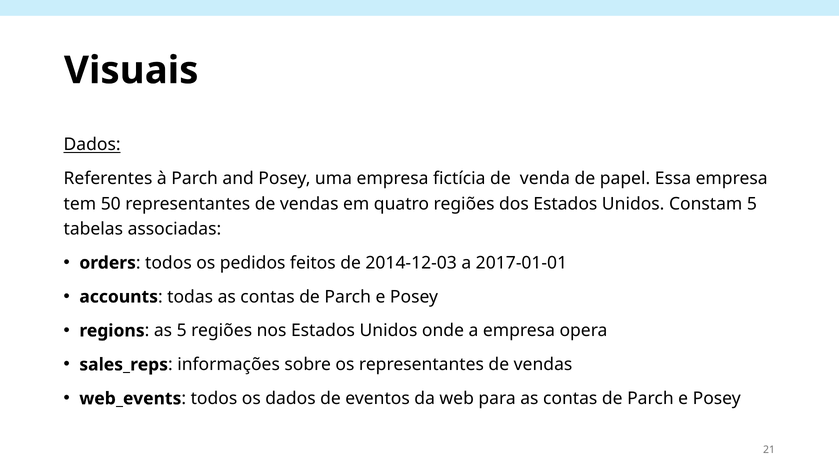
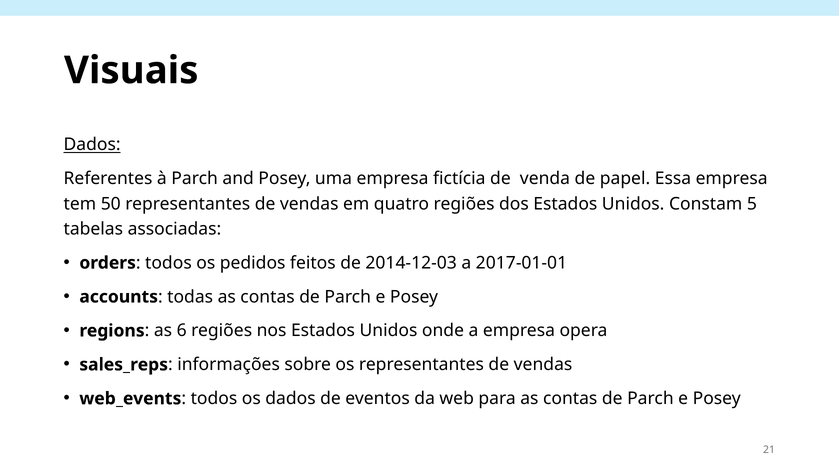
as 5: 5 -> 6 (182, 331)
